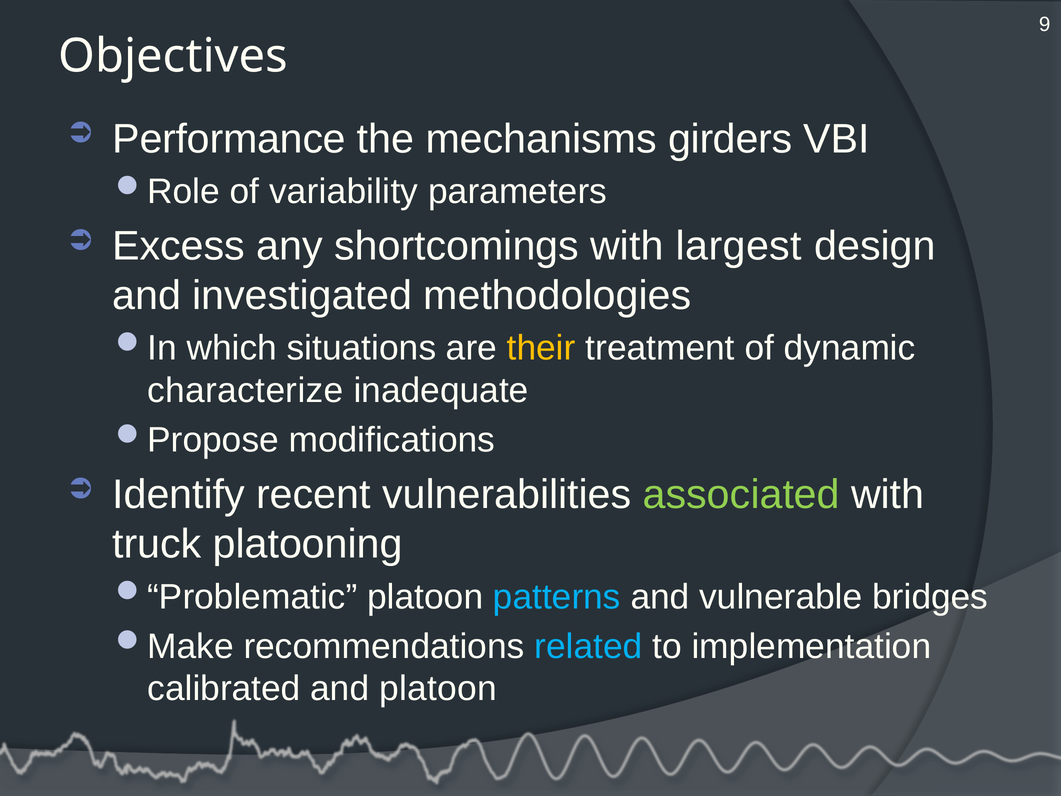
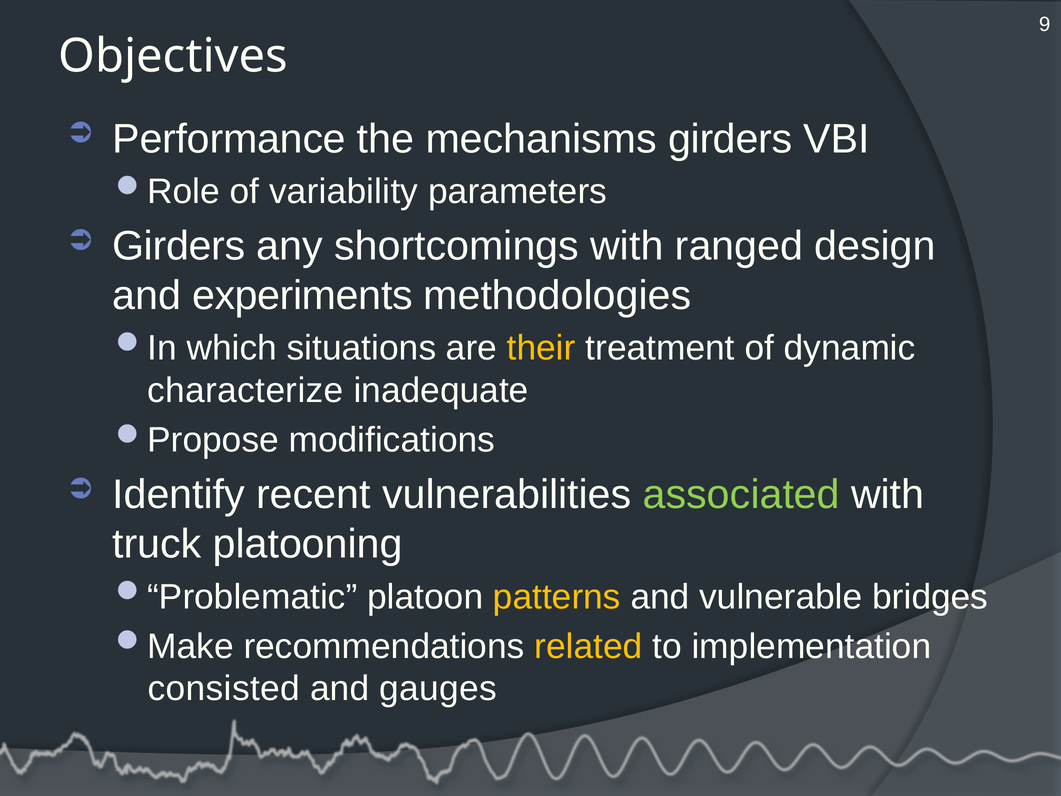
Excess: Excess -> Girders (179, 246)
largest: largest -> ranged (739, 246)
investigated: investigated -> experiments (302, 295)
patterns colour: light blue -> yellow (557, 597)
related colour: light blue -> yellow (588, 646)
calibrated: calibrated -> consisted (224, 689)
and platoon: platoon -> gauges (438, 689)
